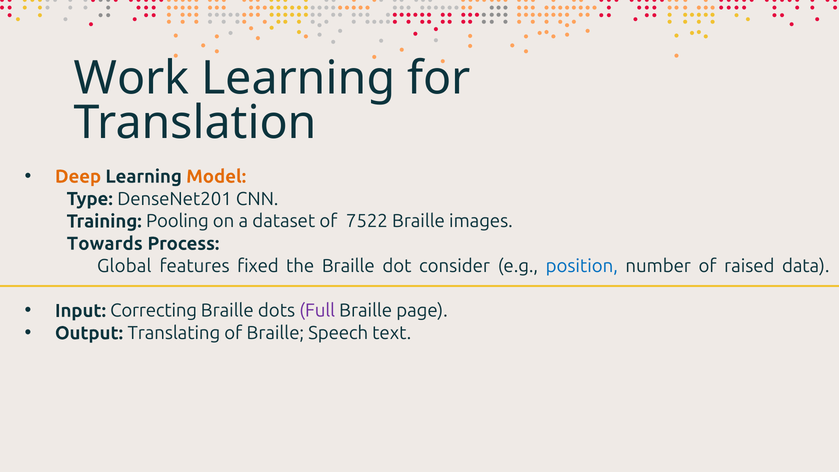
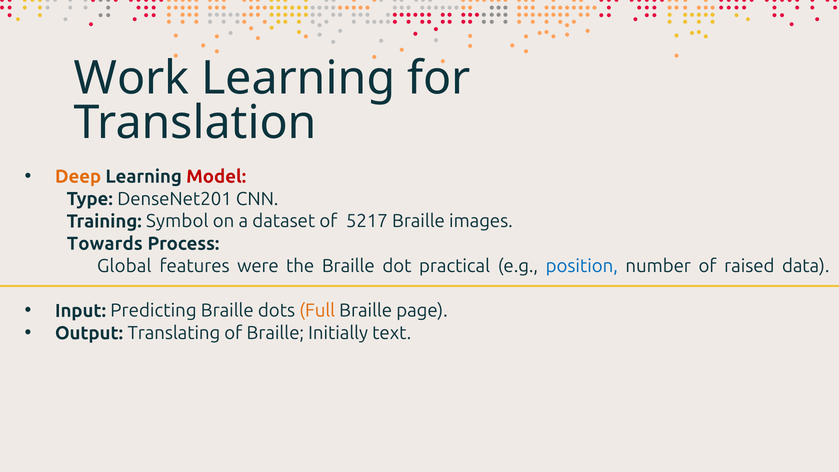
Model colour: orange -> red (216, 176)
Pooling: Pooling -> Symbol (177, 221)
7522: 7522 -> 5217 (367, 221)
fixed: fixed -> were (258, 266)
consider: consider -> practical (455, 266)
Correcting: Correcting -> Predicting (153, 311)
Full colour: purple -> orange (317, 311)
Speech: Speech -> Initially (338, 333)
